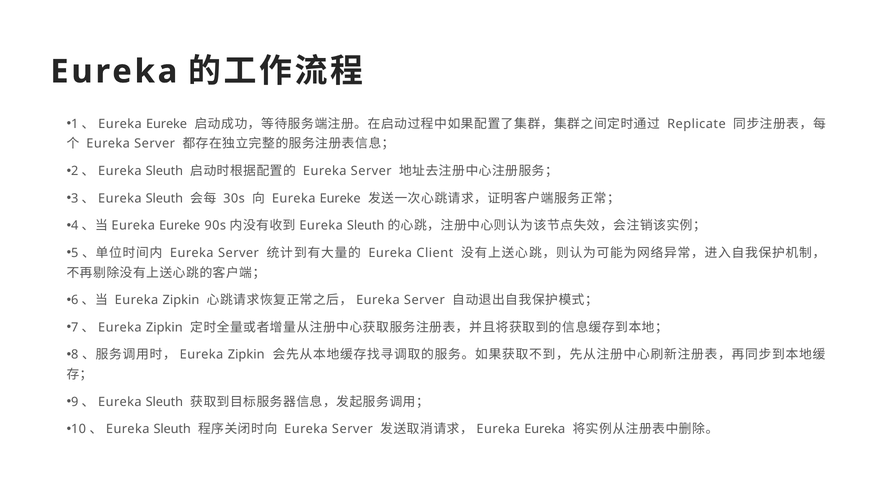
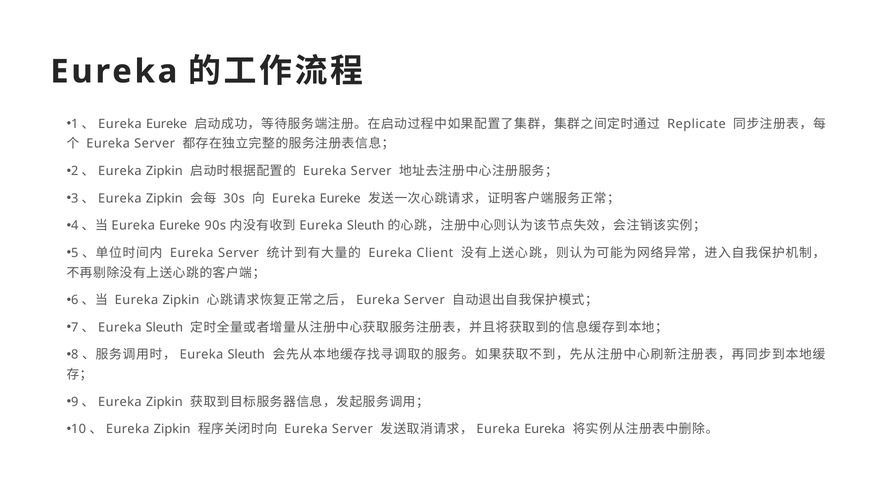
Sleuth: Sleuth -> Zipkin (164, 171)
Sleuth: Sleuth -> Zipkin (164, 198)
Zipkin: Zipkin -> Sleuth (164, 327)
Zipkin: Zipkin -> Sleuth (246, 354)
Sleuth: Sleuth -> Zipkin (164, 401)
Sleuth: Sleuth -> Zipkin (172, 429)
